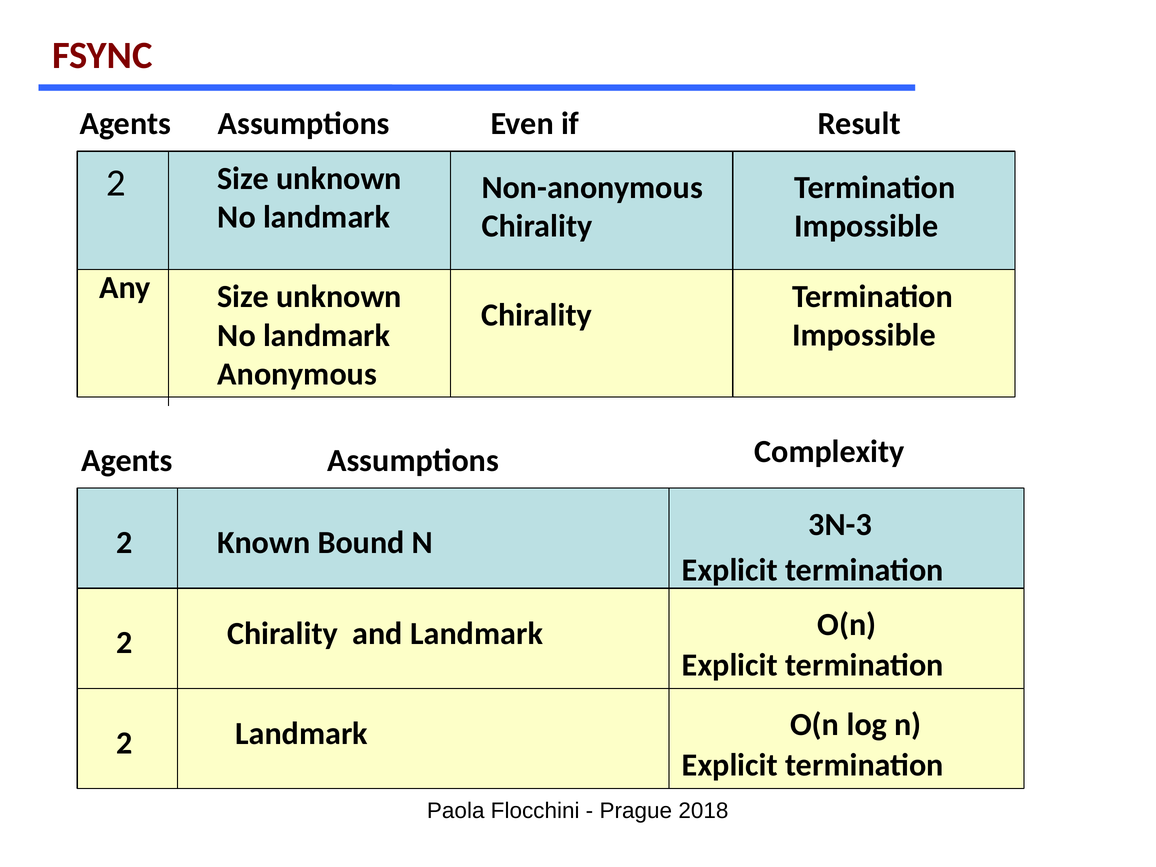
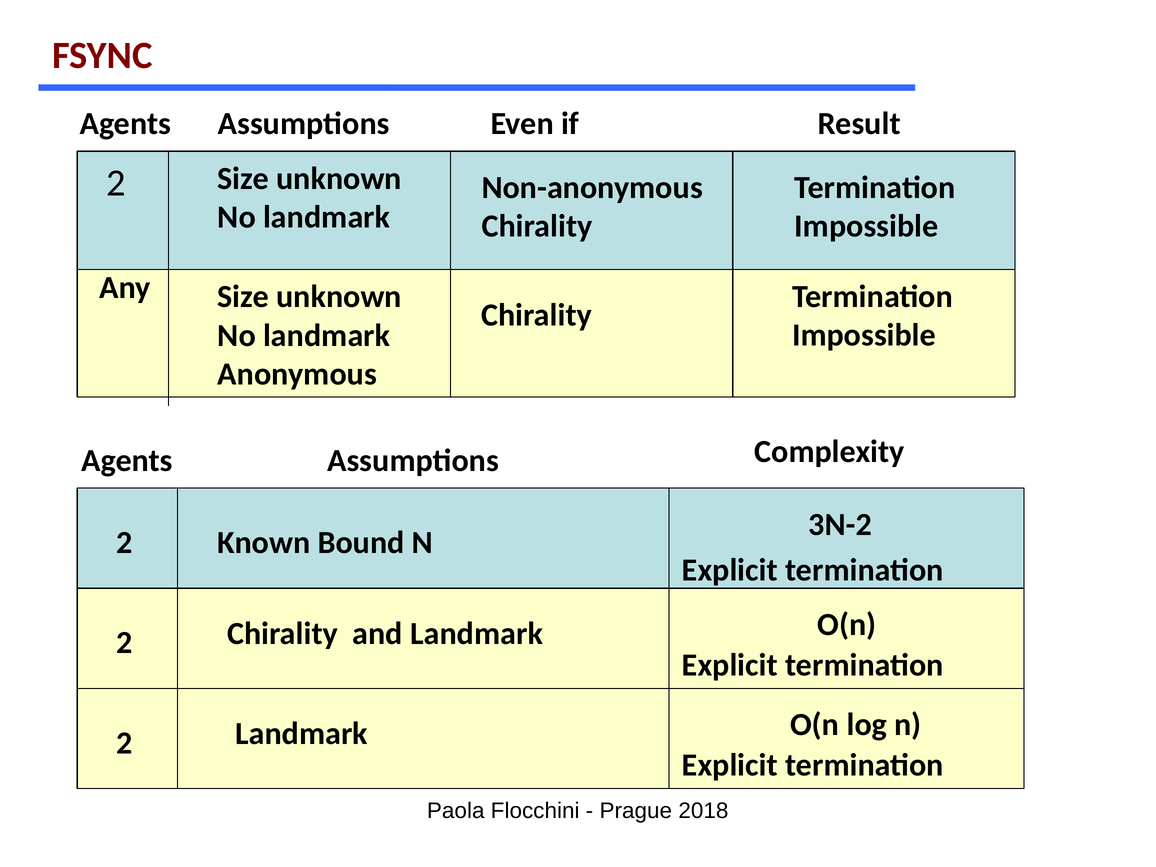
3N-3: 3N-3 -> 3N-2 (840, 524)
